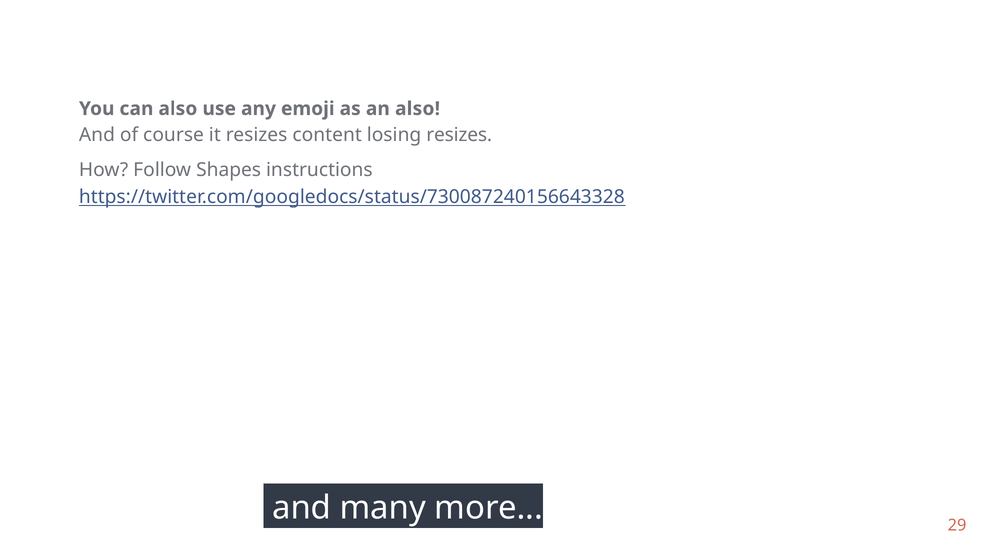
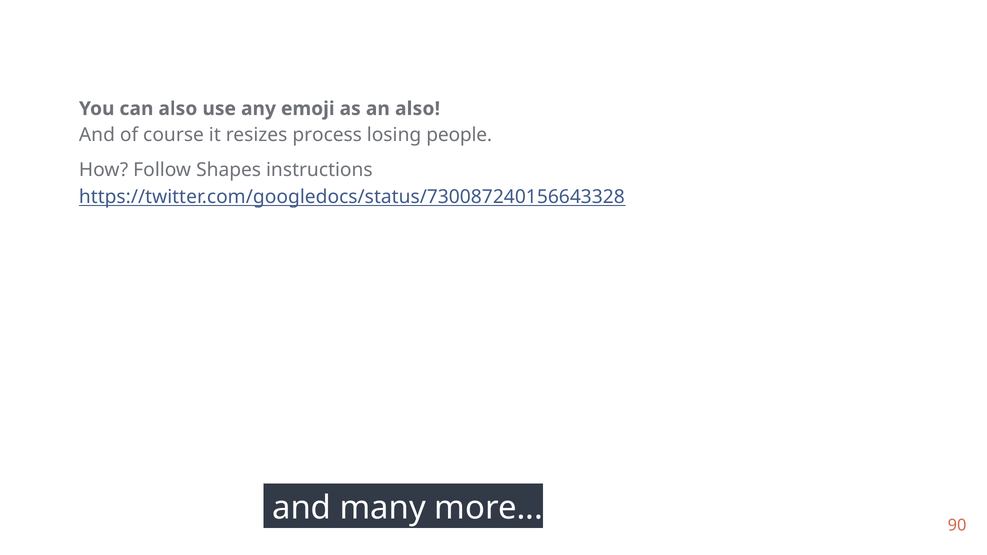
content: content -> process (327, 135)
losing resizes: resizes -> people (459, 135)
29: 29 -> 90 (957, 525)
